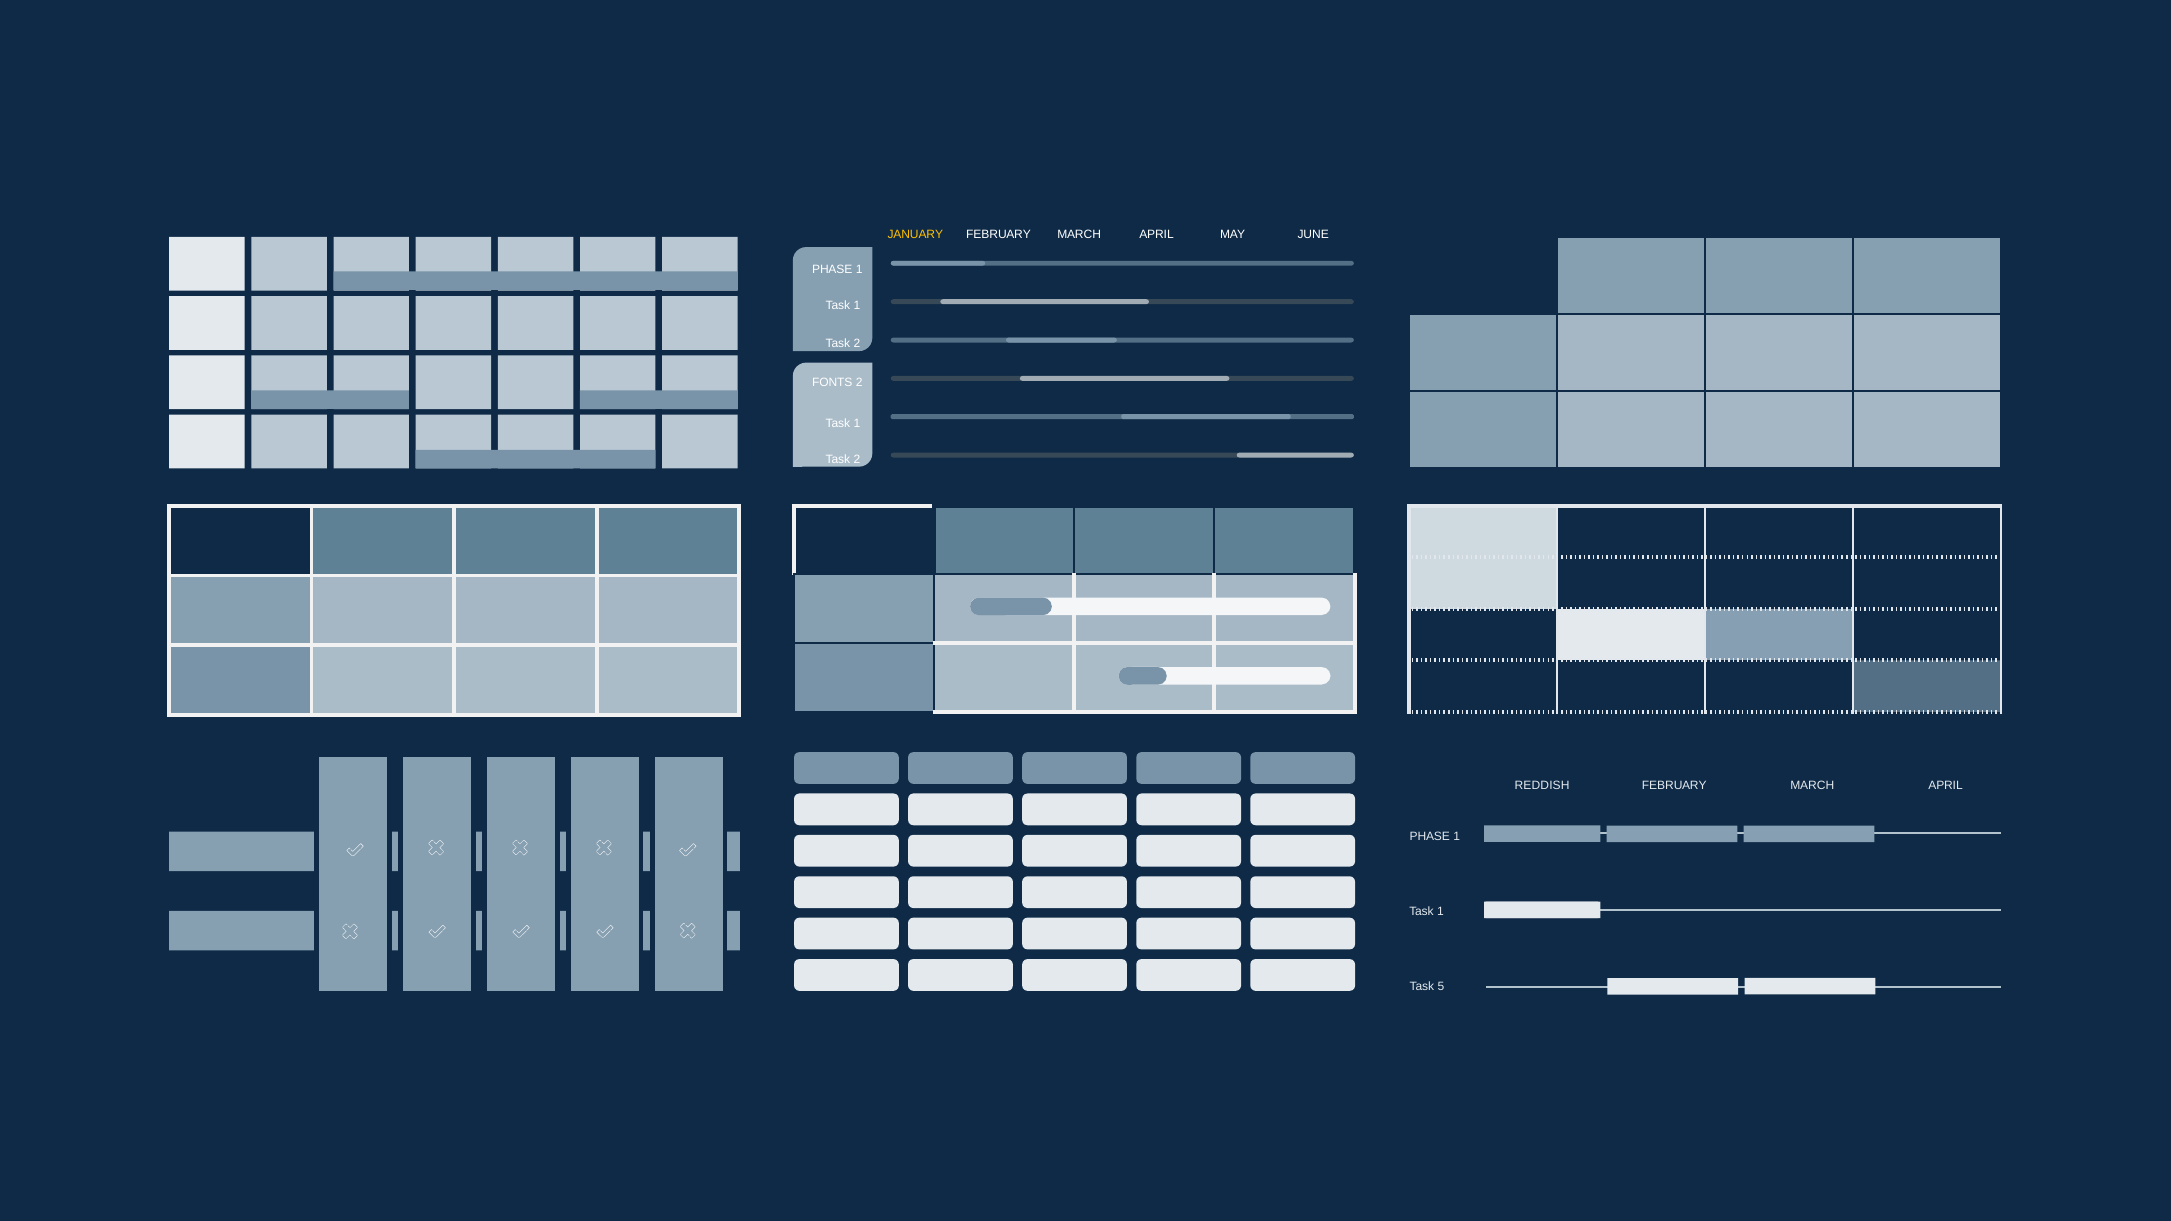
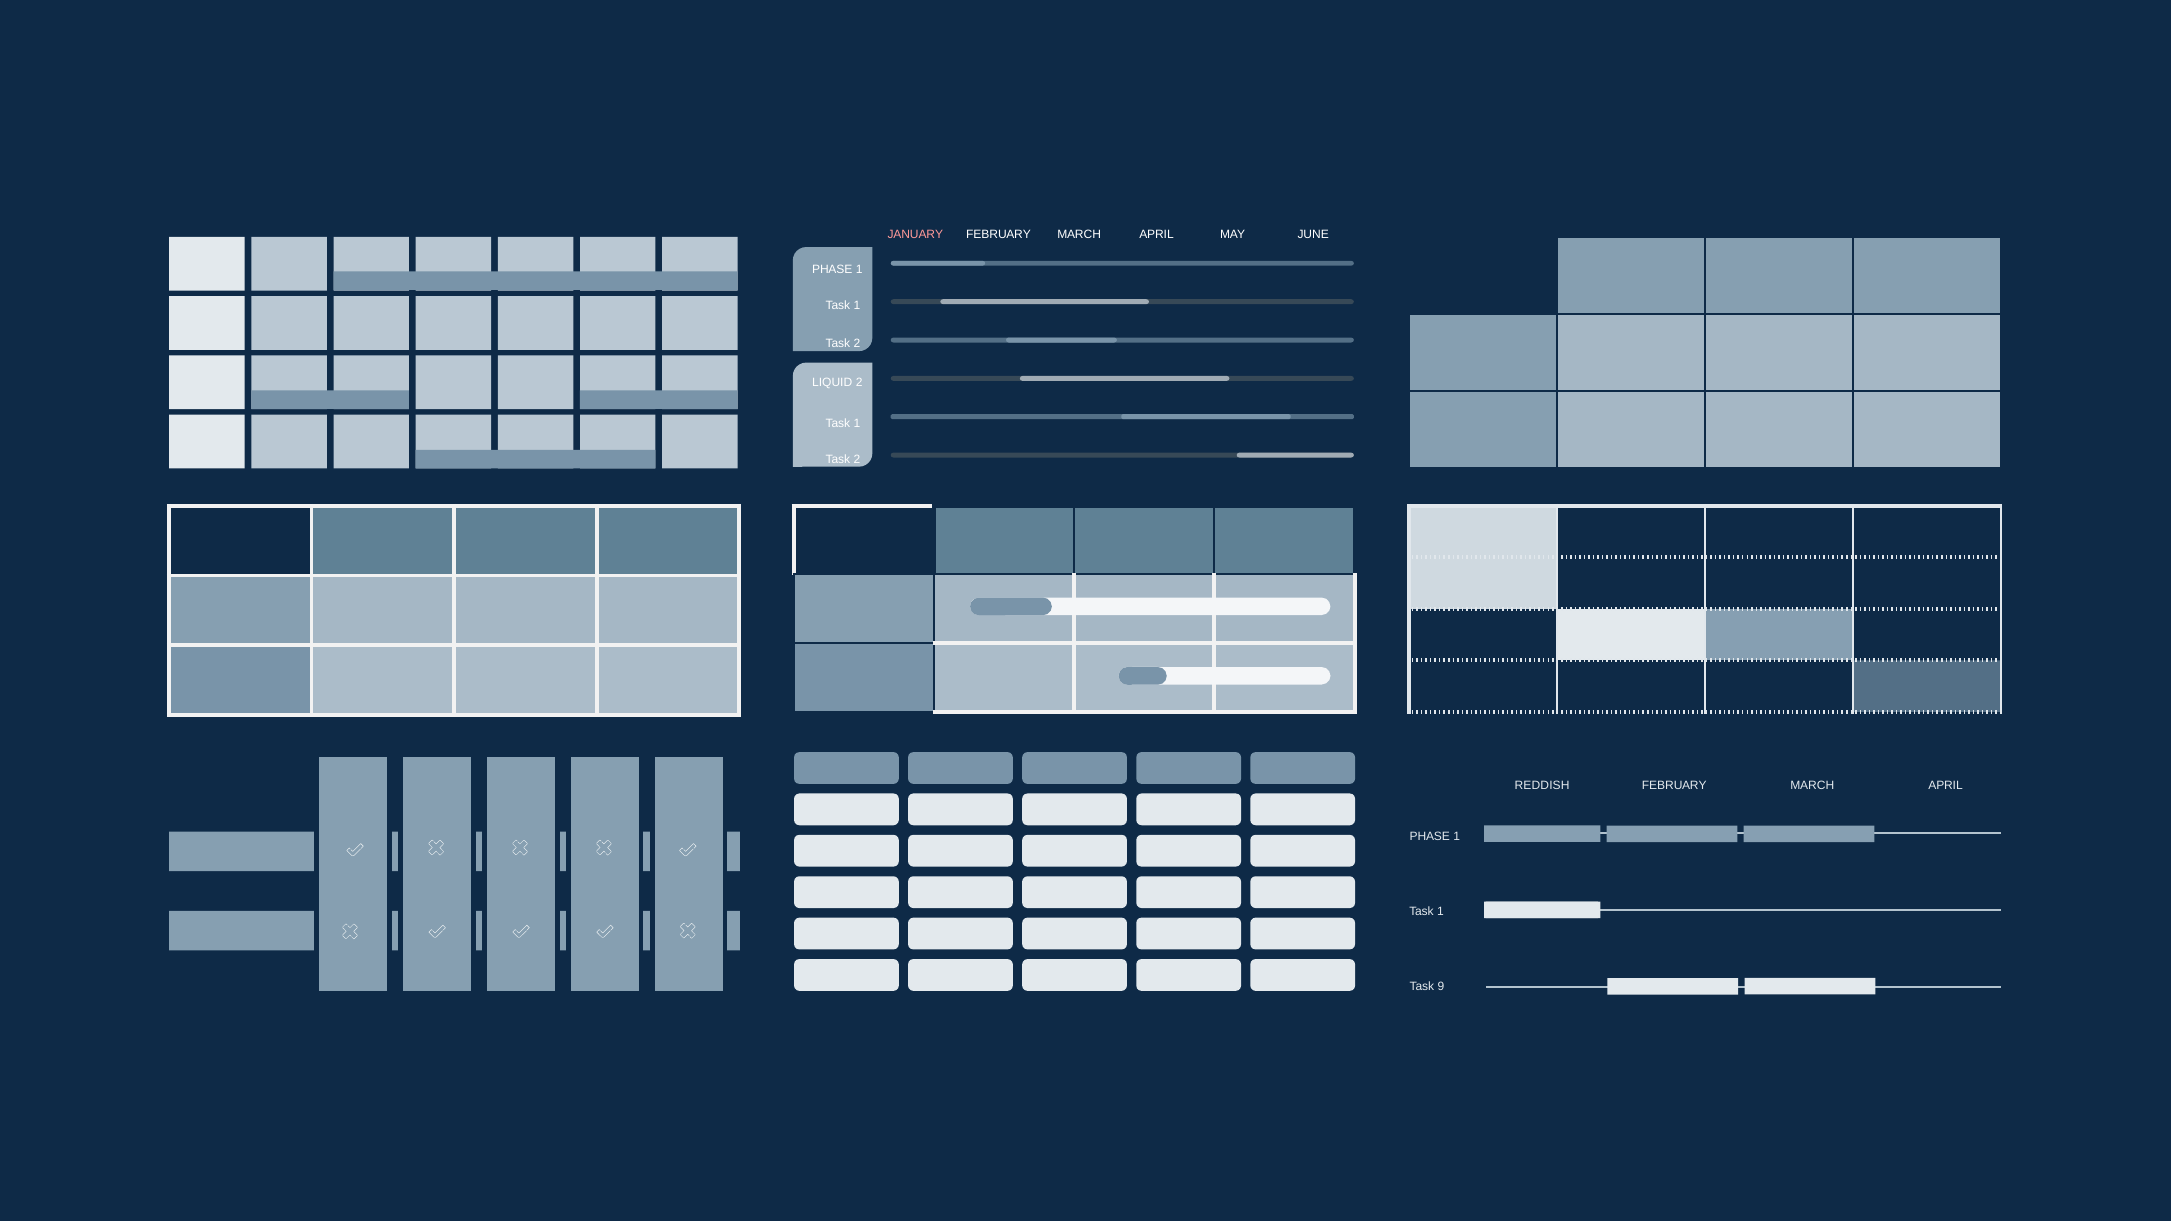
JANUARY colour: yellow -> pink (915, 234)
FONTS: FONTS -> LIQUID (832, 383)
5: 5 -> 9 (1441, 987)
